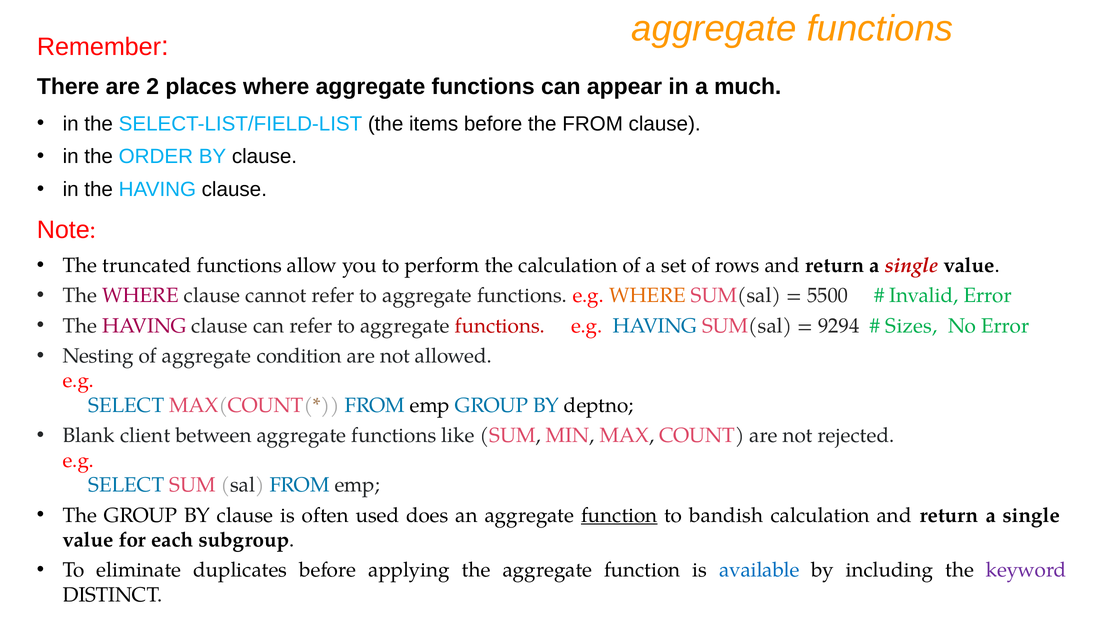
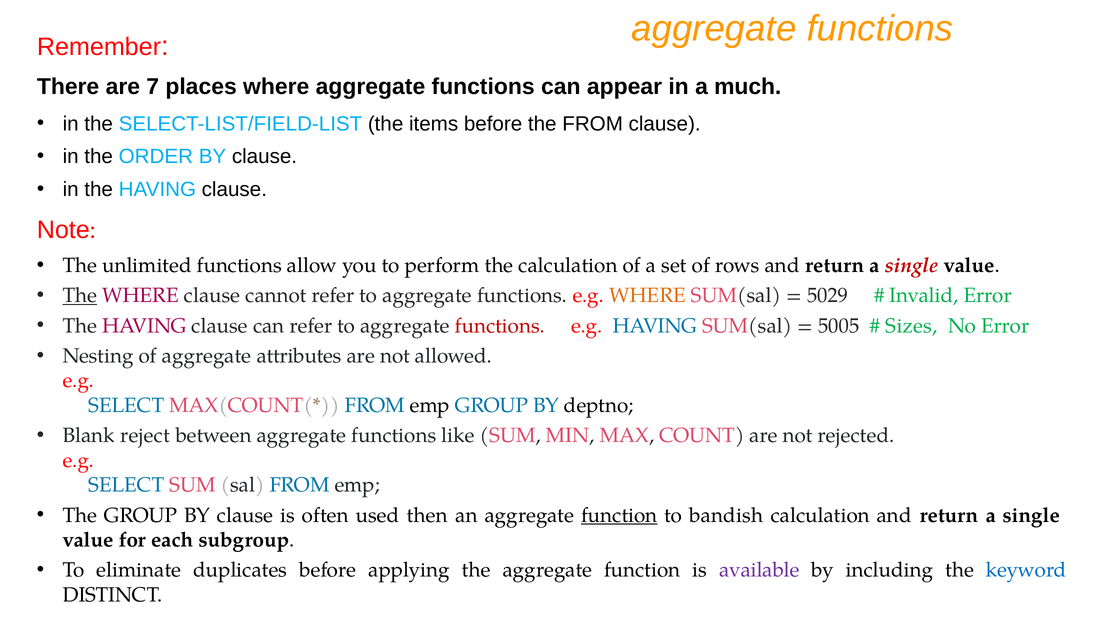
2: 2 -> 7 (153, 87)
truncated: truncated -> unlimited (147, 265)
The underline: none -> present (80, 296)
5500: 5500 -> 5029 (828, 296)
9294: 9294 -> 5005 (839, 326)
condition: condition -> attributes (299, 356)
client: client -> reject (145, 436)
does: does -> then (427, 515)
available colour: blue -> purple (759, 570)
keyword colour: purple -> blue (1026, 570)
